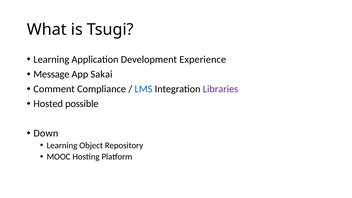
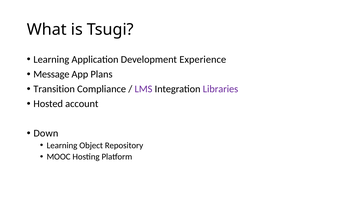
Sakai: Sakai -> Plans (102, 74)
Comment: Comment -> Transition (54, 89)
LMS colour: blue -> purple (143, 89)
possible: possible -> account (82, 104)
